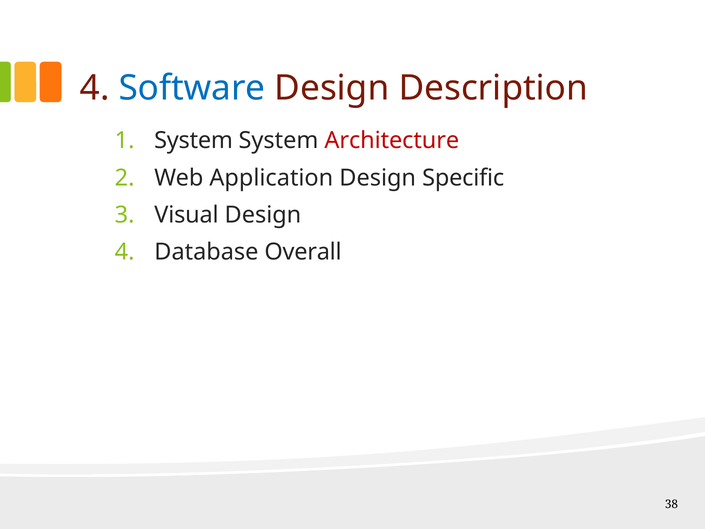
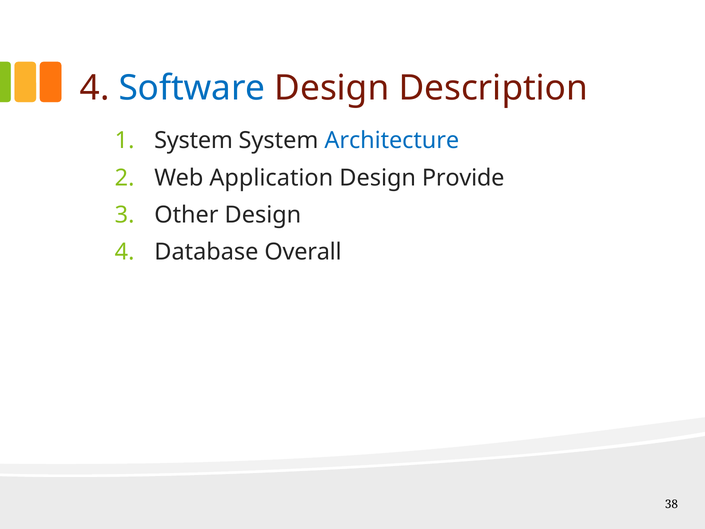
Architecture colour: red -> blue (392, 141)
Specific: Specific -> Provide (463, 178)
Visual: Visual -> Other (186, 215)
